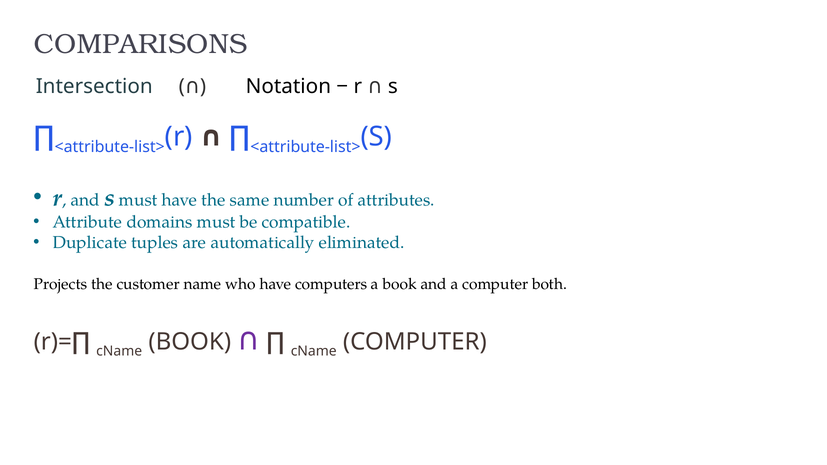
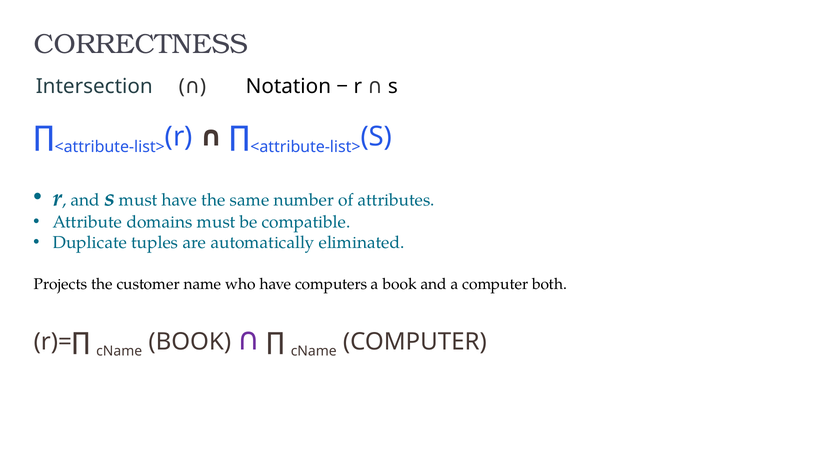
COMPARISONS: COMPARISONS -> CORRECTNESS (141, 44)
